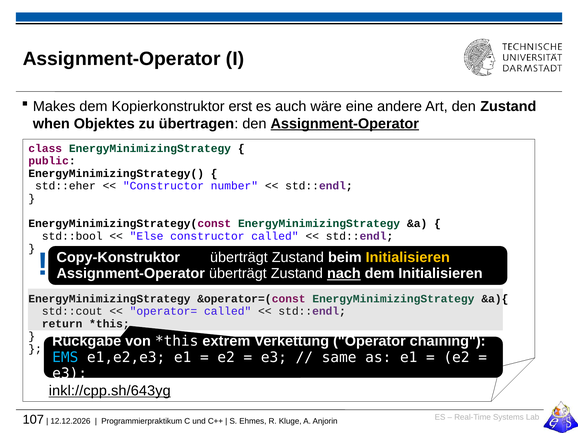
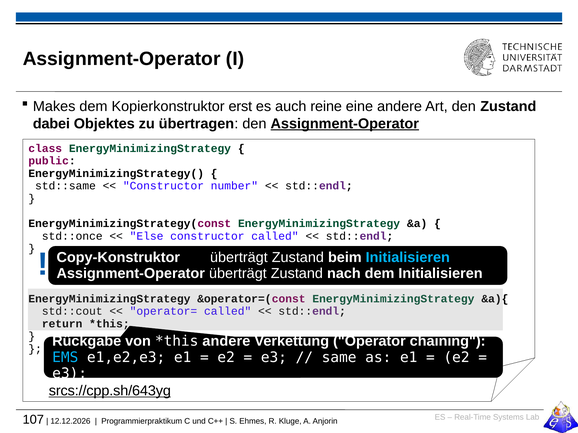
wäre: wäre -> reine (326, 106)
when: when -> dabei (51, 124)
std::eher: std::eher -> std::same (65, 186)
std::bool: std::bool -> std::once (72, 236)
Initialisieren colour: yellow -> light blue (408, 258)
nach underline: present -> none (344, 274)
extrem: extrem -> andere (226, 342)
inkl://cpp.sh/643yg: inkl://cpp.sh/643yg -> srcs://cpp.sh/643yg (110, 391)
